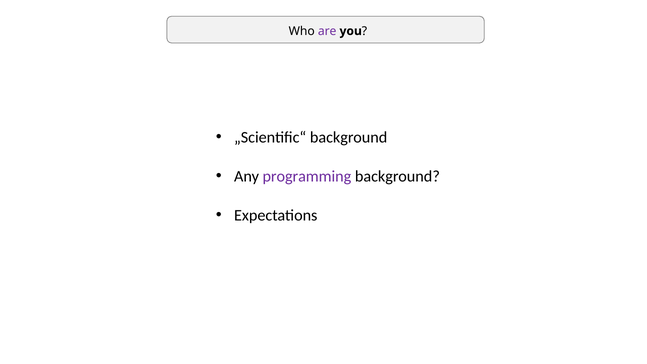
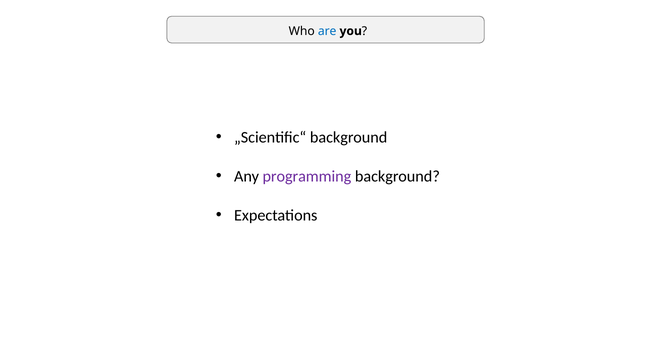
are colour: purple -> blue (327, 31)
